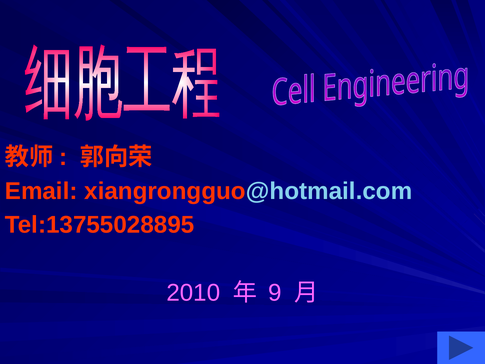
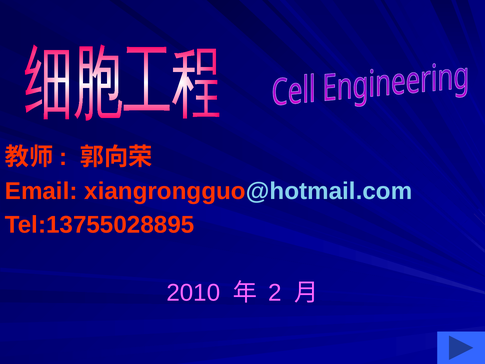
9: 9 -> 2 (275, 293)
